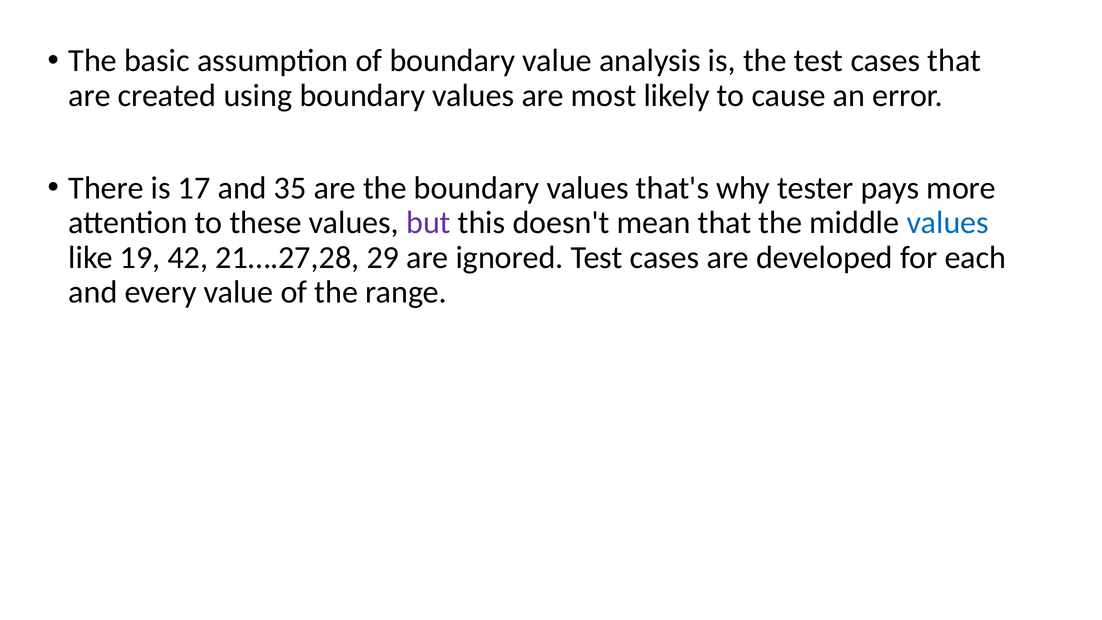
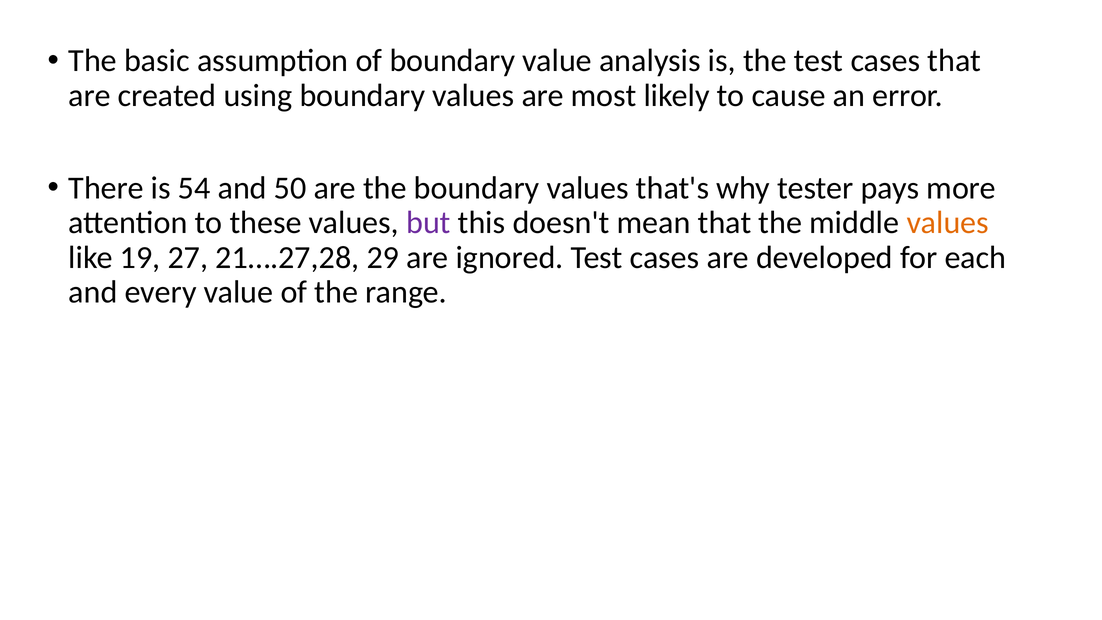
17: 17 -> 54 (194, 188)
35: 35 -> 50 (290, 188)
values colour: blue -> orange (948, 223)
42: 42 -> 27 (188, 257)
